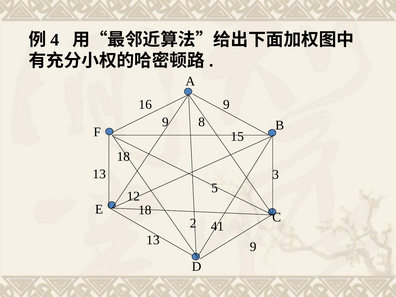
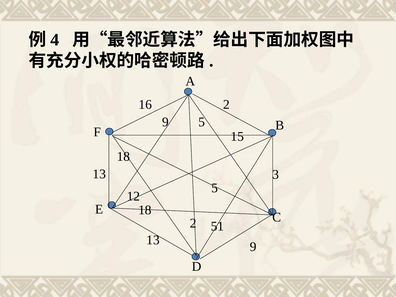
16 9: 9 -> 2 (226, 105)
9 8: 8 -> 5 (202, 122)
41: 41 -> 51 (217, 226)
